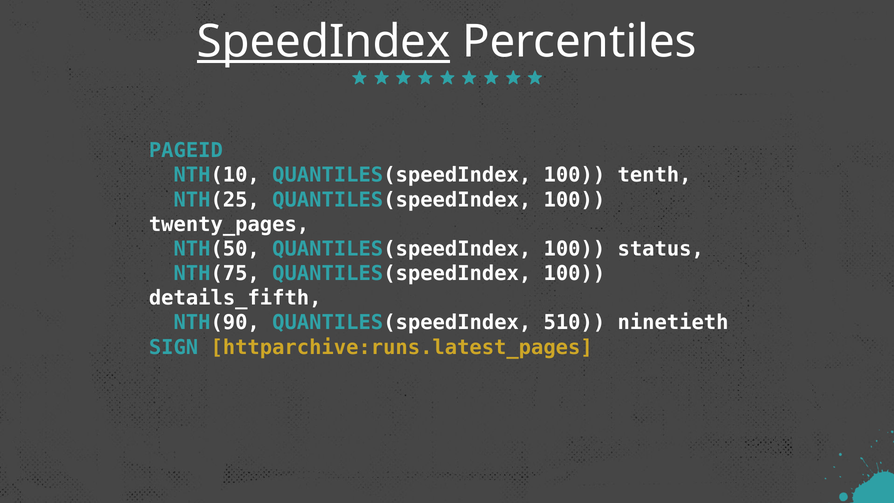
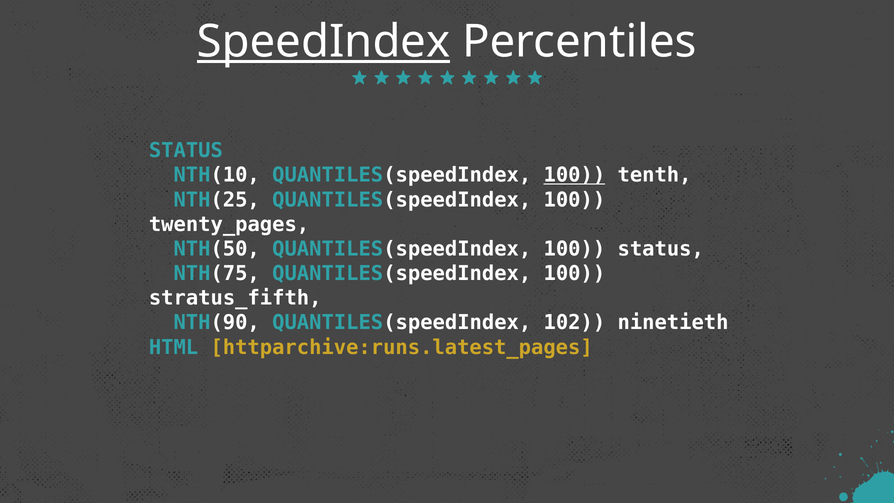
PAGEID: PAGEID -> STATUS (186, 151)
100 underline: none -> present (574, 175)
details_fifth: details_fifth -> stratus_fifth (235, 298)
510: 510 -> 102 (574, 323)
SIGN: SIGN -> HTML (174, 347)
